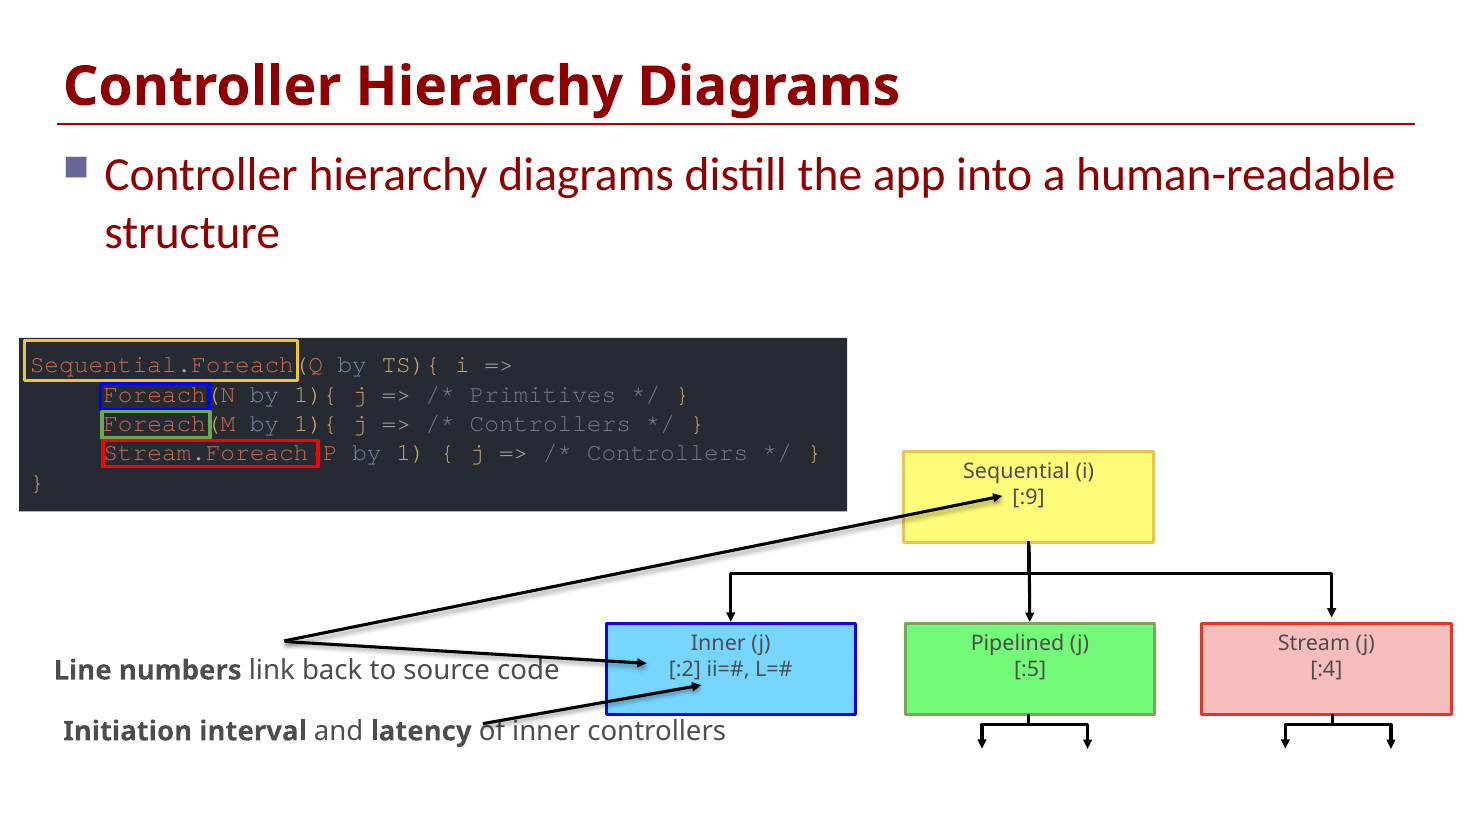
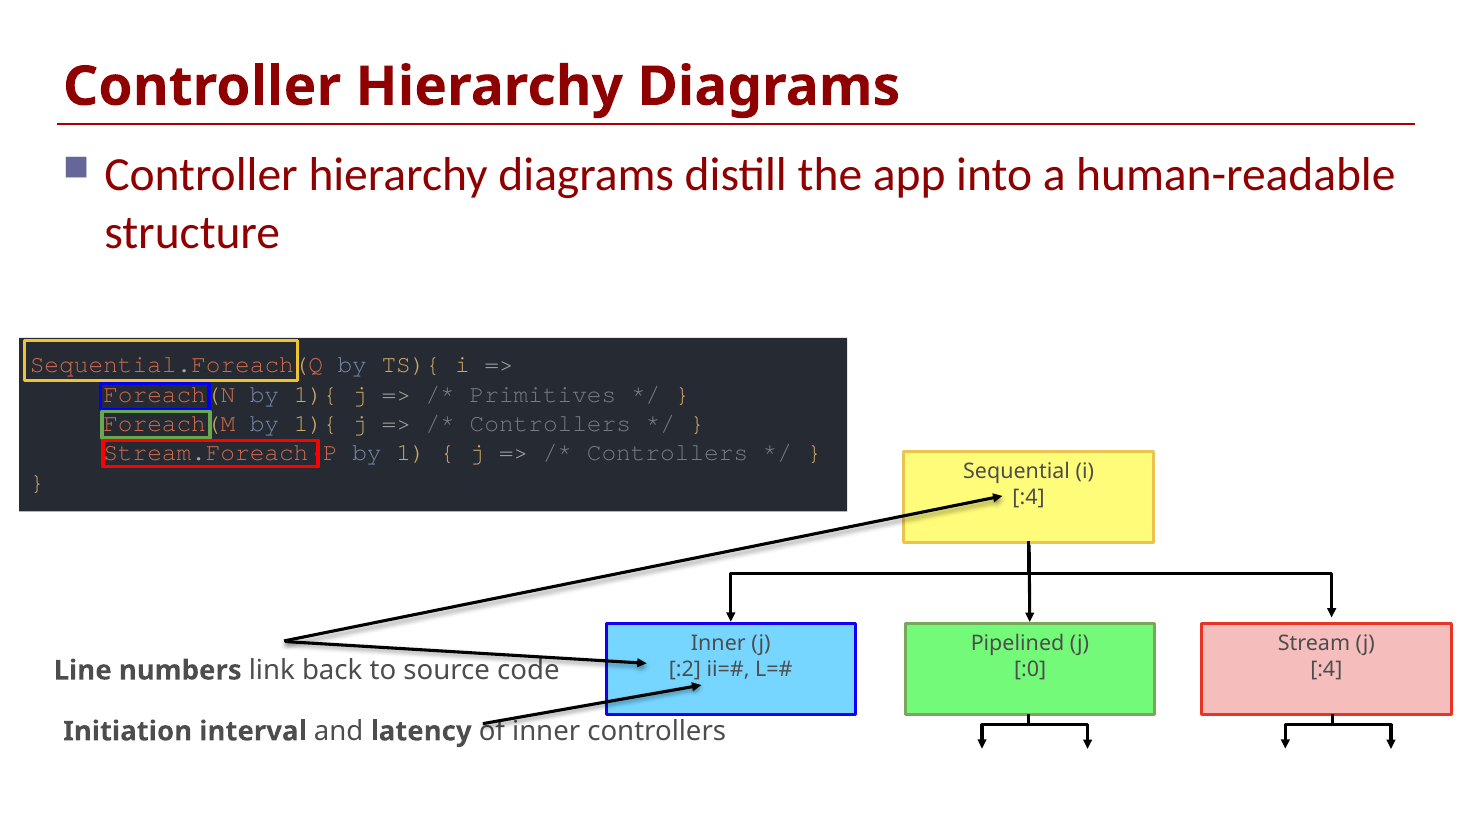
:9: :9 -> :4 (1029, 497)
:5: :5 -> :0 (1030, 669)
